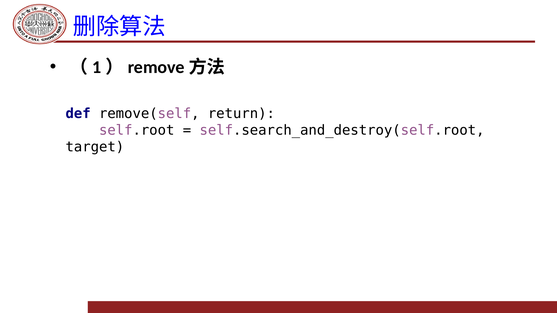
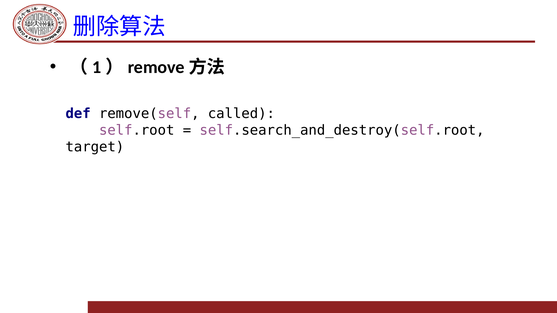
return: return -> called (241, 114)
